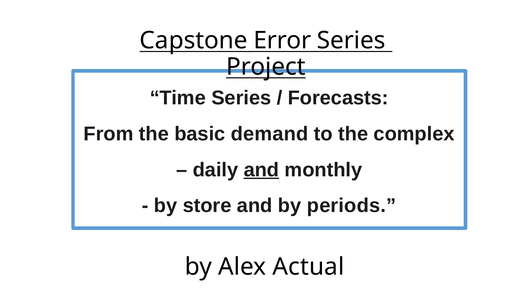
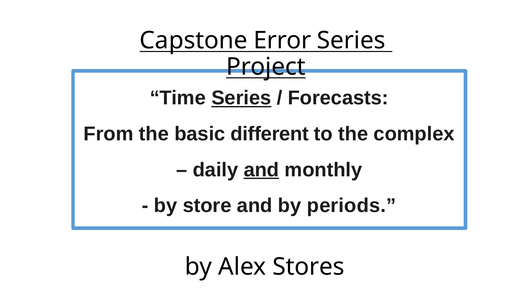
Series underline: none -> present (241, 98)
demand: demand -> different (270, 134)
Actual: Actual -> Stores (309, 267)
